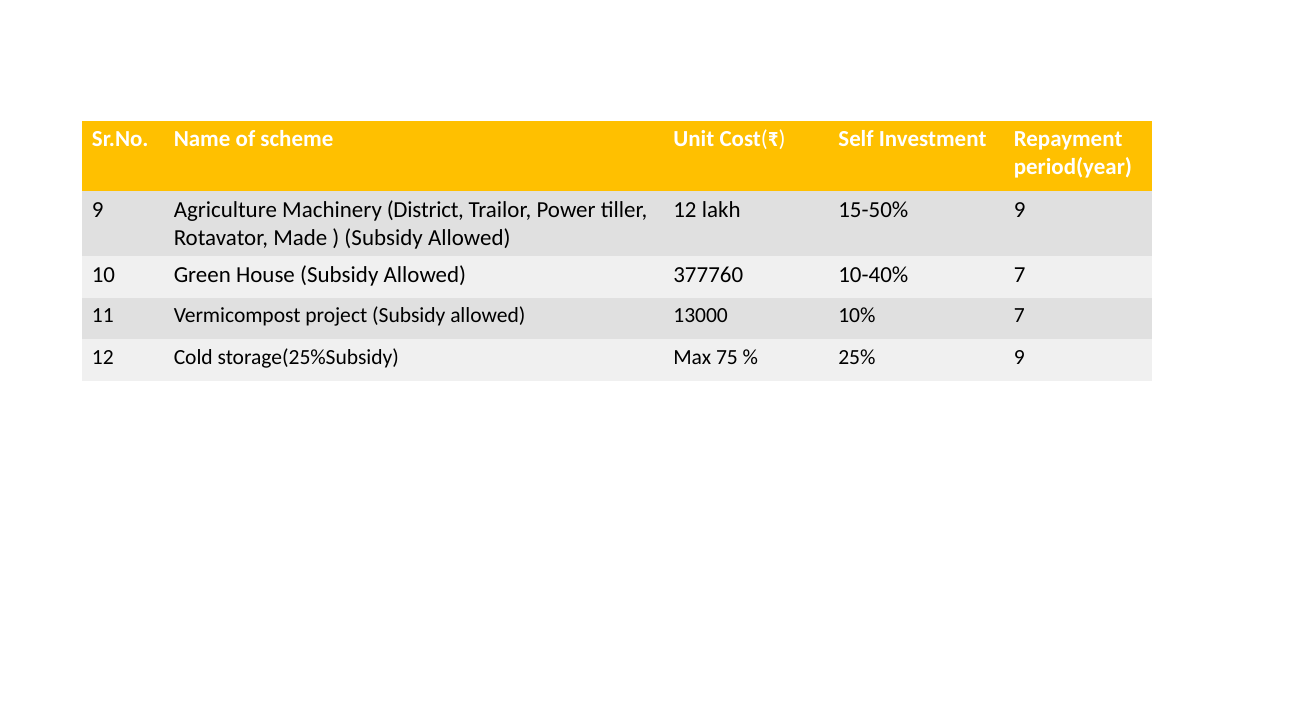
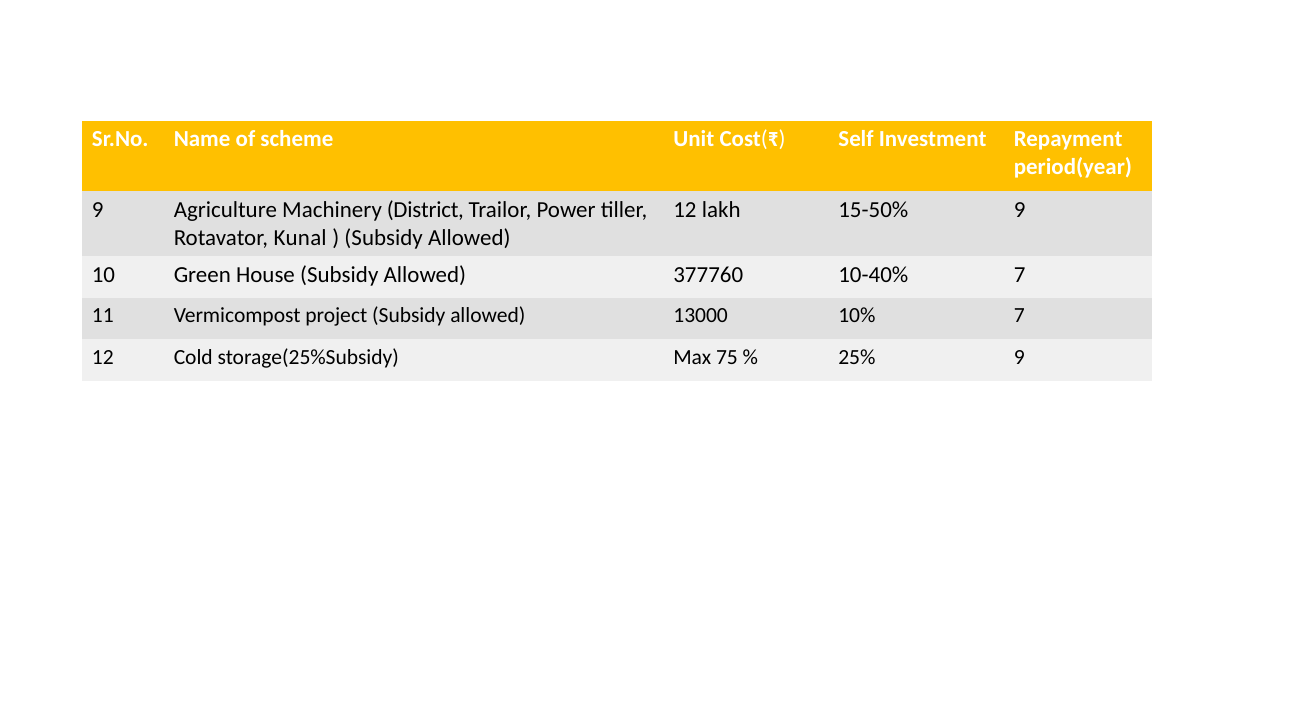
Made: Made -> Kunal (300, 238)
